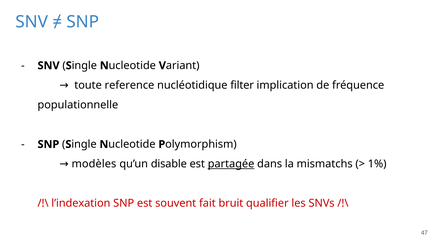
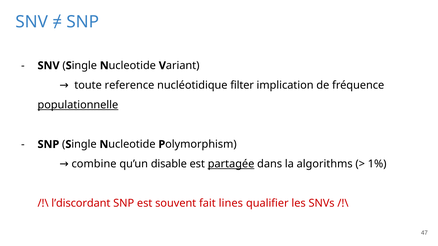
populationnelle underline: none -> present (78, 105)
modèles: modèles -> combine (94, 164)
mismatchs: mismatchs -> algorithms (325, 164)
l’indexation: l’indexation -> l’discordant (81, 204)
bruit: bruit -> lines (231, 204)
